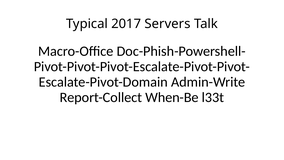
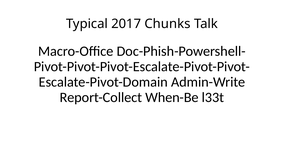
Servers: Servers -> Chunks (167, 24)
